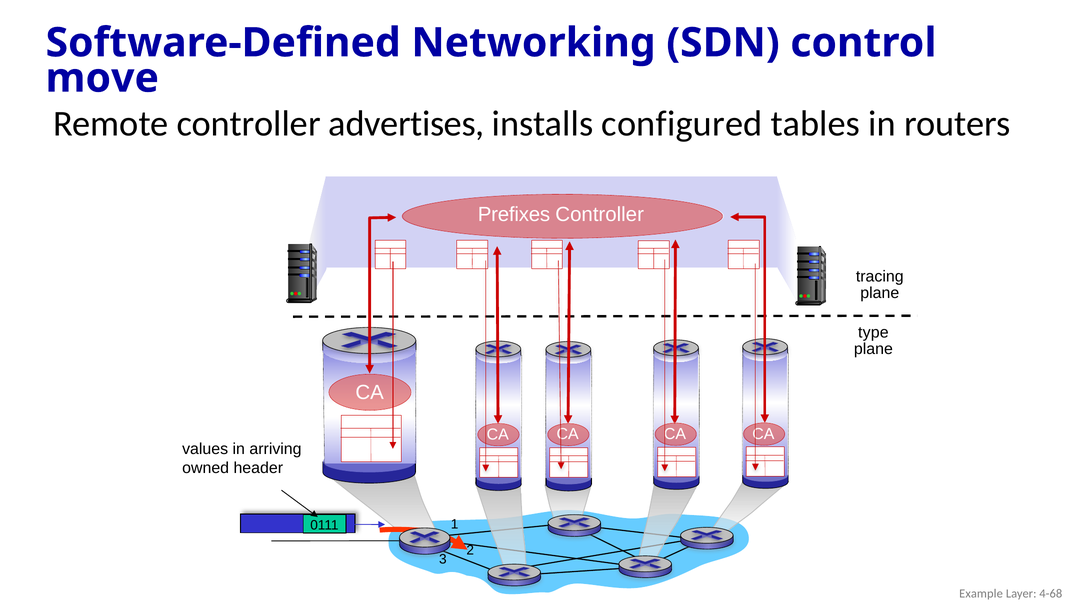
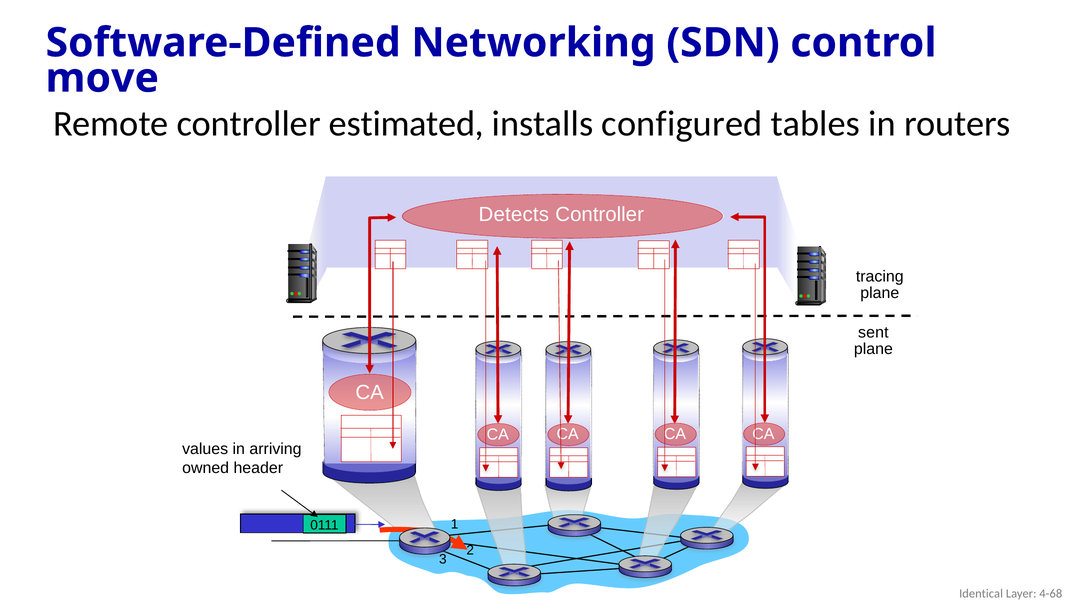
advertises: advertises -> estimated (406, 124)
Prefixes: Prefixes -> Detects (514, 214)
type: type -> sent (873, 332)
Example: Example -> Identical (981, 594)
